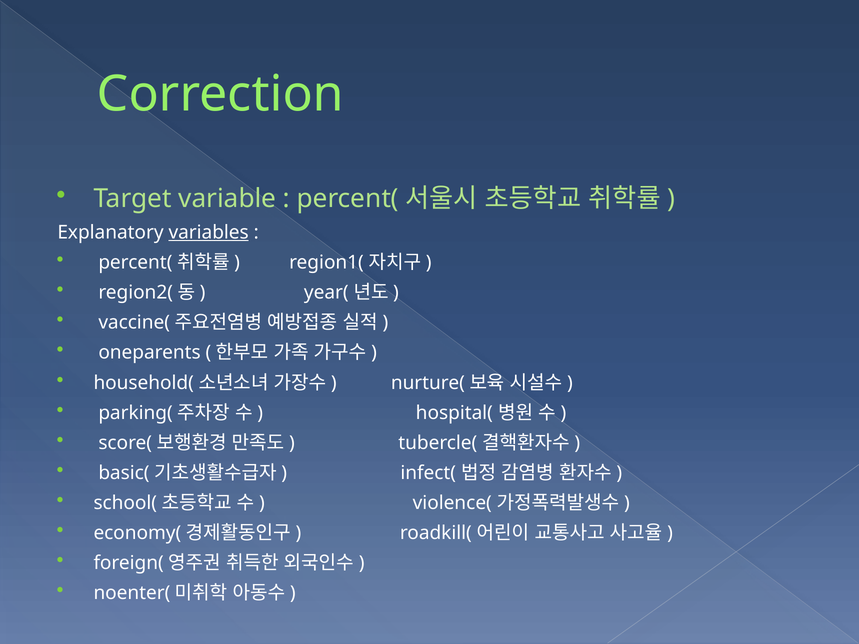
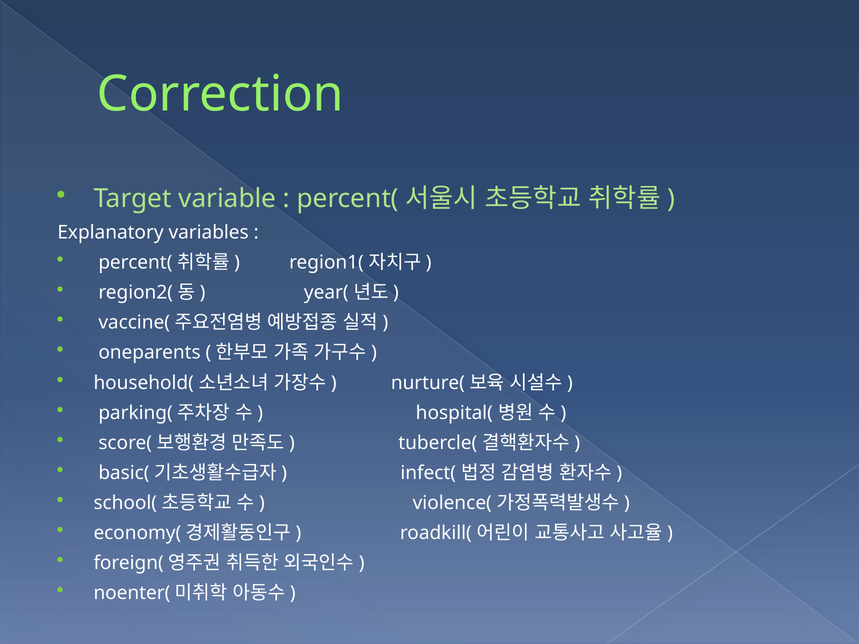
variables underline: present -> none (209, 233)
